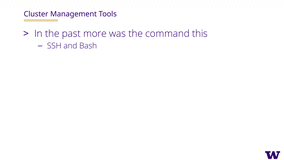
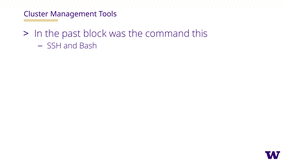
more: more -> block (95, 34)
